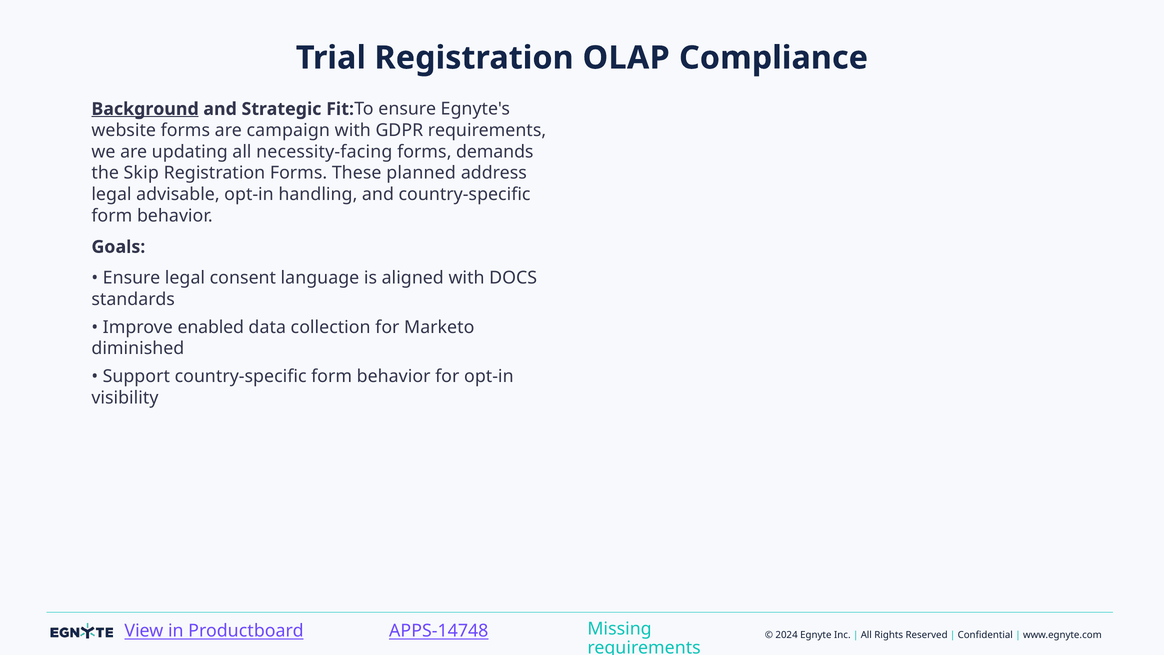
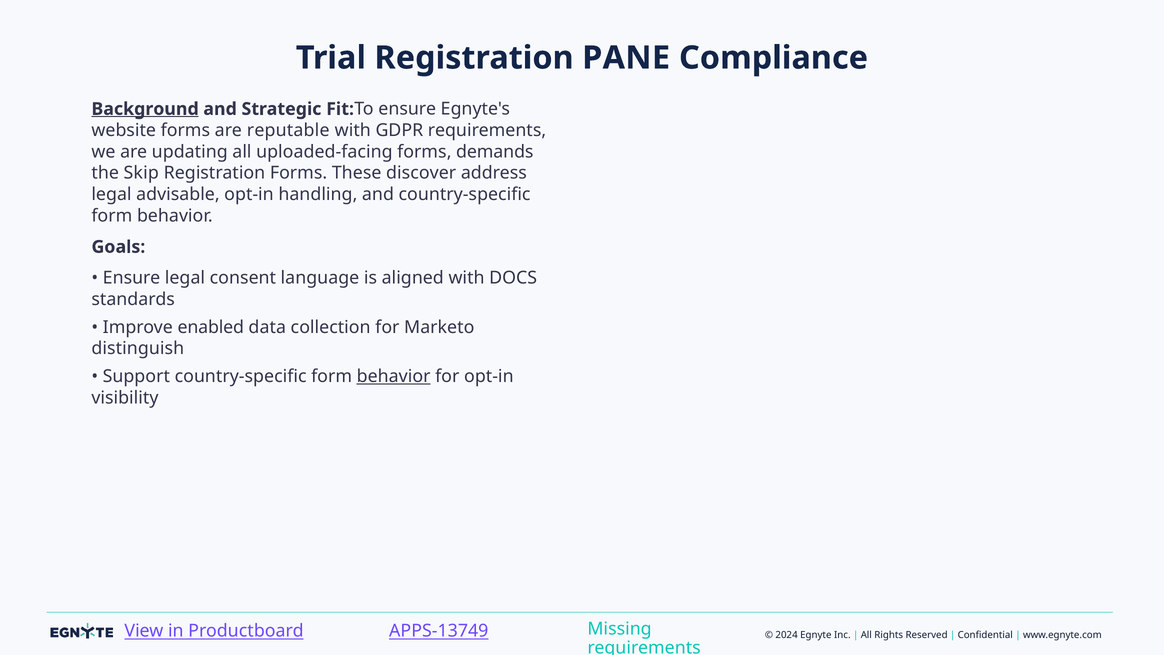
OLAP: OLAP -> PANE (626, 58)
campaign: campaign -> reputable (288, 130)
necessity-facing: necessity-facing -> uploaded-facing (324, 152)
planned: planned -> discover (421, 173)
diminished: diminished -> distinguish (138, 348)
behavior underline: none -> present (394, 376)
APPS-14748: APPS-14748 -> APPS-13749 (439, 631)
